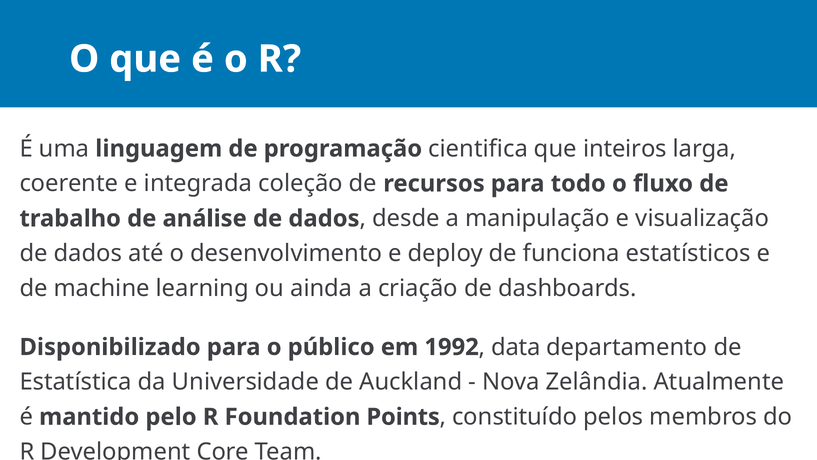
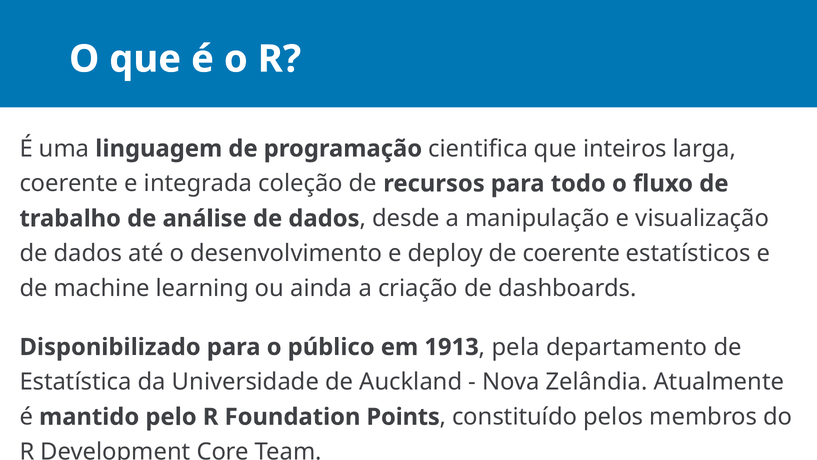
de funciona: funciona -> coerente (571, 253)
1992: 1992 -> 1913 (452, 347)
data: data -> pela (516, 347)
